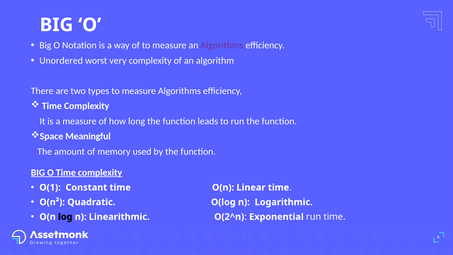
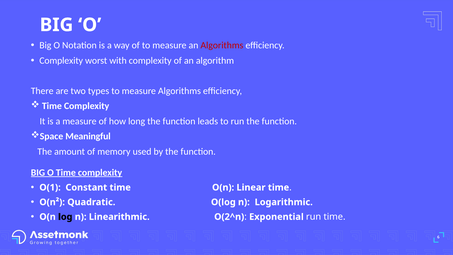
Algorithms colour: purple -> red (222, 45)
Unordered: Unordered -> Complexity (61, 61)
very: very -> with (118, 61)
